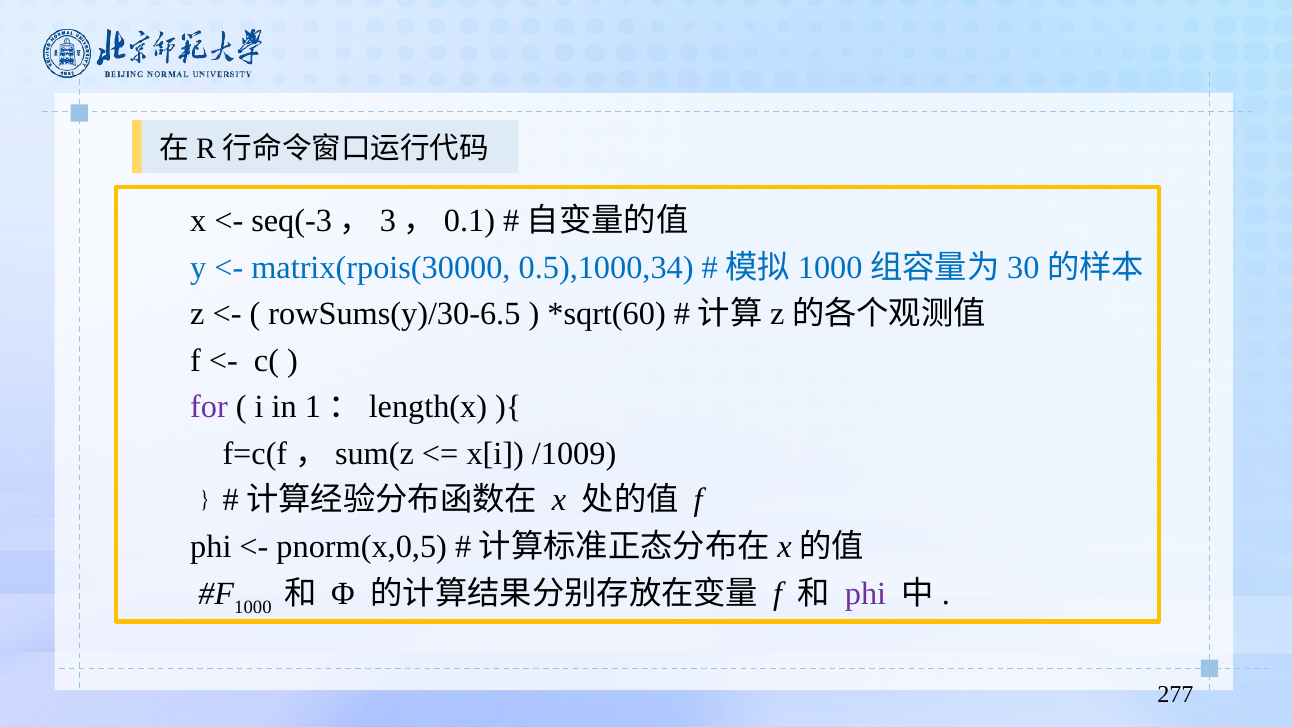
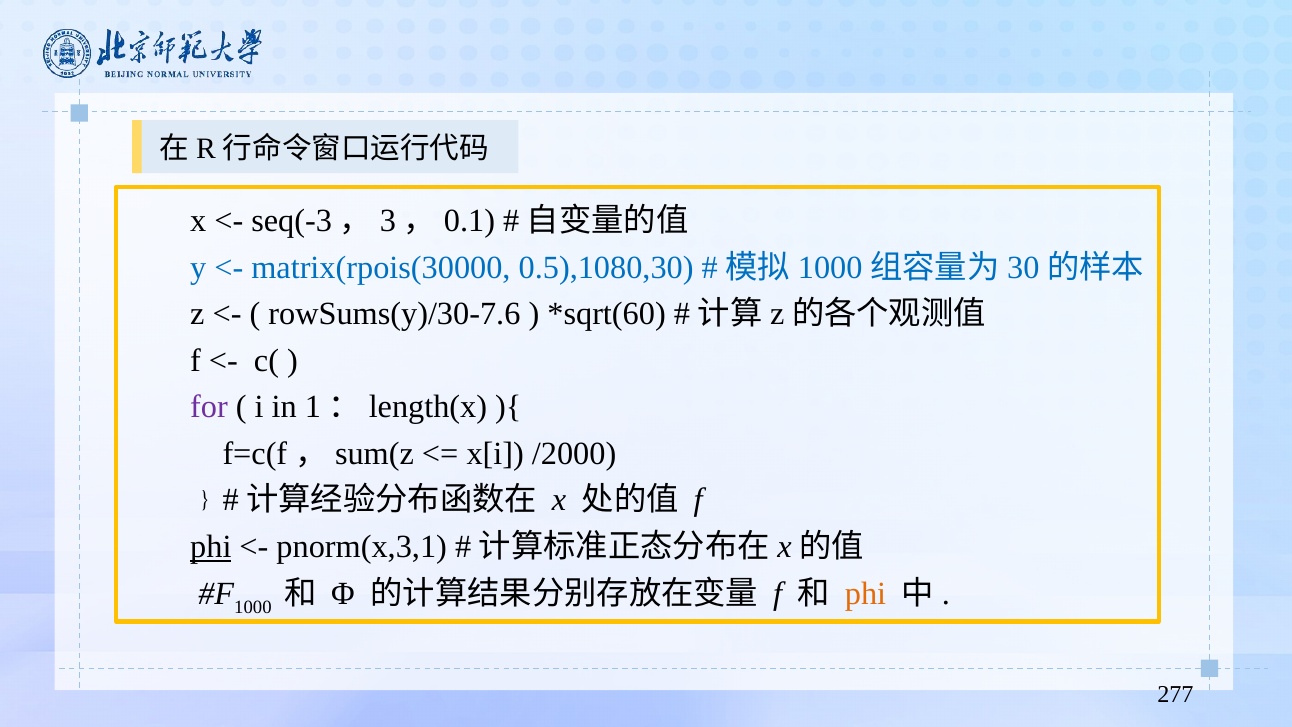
0.5),1000,34: 0.5),1000,34 -> 0.5),1080,30 (606, 267)
rowSums(y)/30-6.5: rowSums(y)/30-6.5 -> rowSums(y)/30-7.6 (394, 314)
/1009: /1009 -> /2000 (574, 453)
phi underline: none -> present (211, 547)
pnorm(x,0,5: pnorm(x,0,5 -> pnorm(x,3,1 (362, 547)
phi colour: purple -> orange (866, 594)
